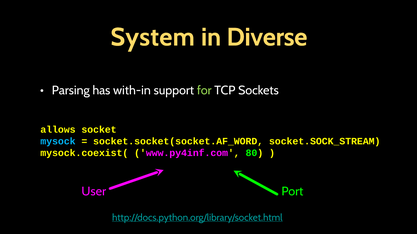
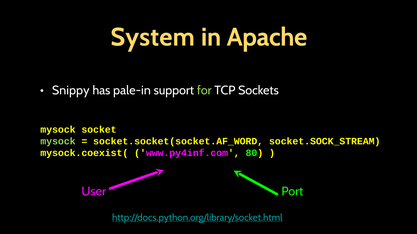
Diverse: Diverse -> Apache (267, 37)
Parsing: Parsing -> Snippy (71, 91)
with-in: with-in -> pale-in (132, 91)
allows: allows -> mysock (58, 130)
mysock colour: light blue -> light green (58, 142)
